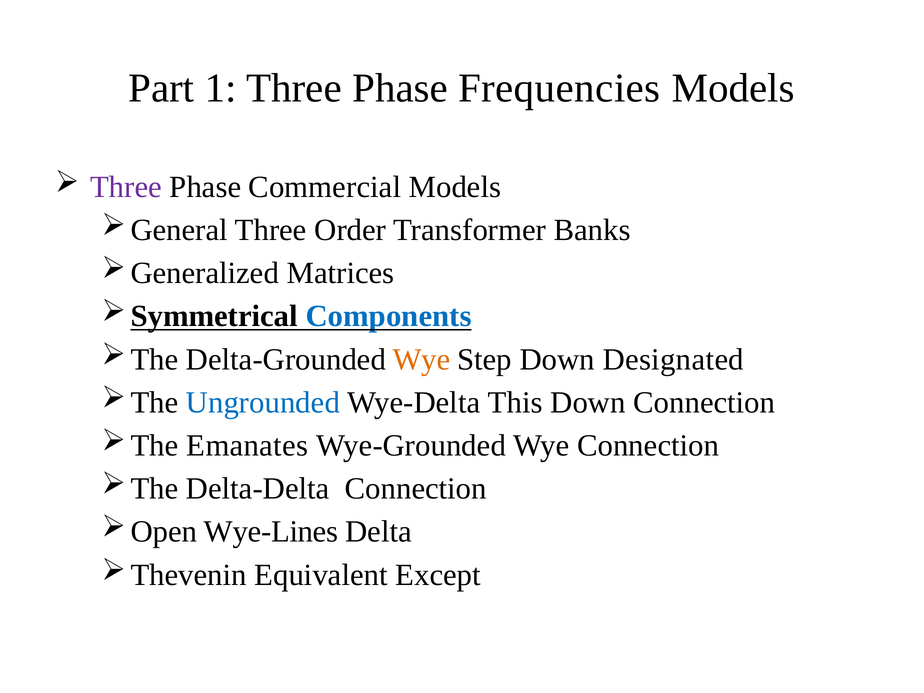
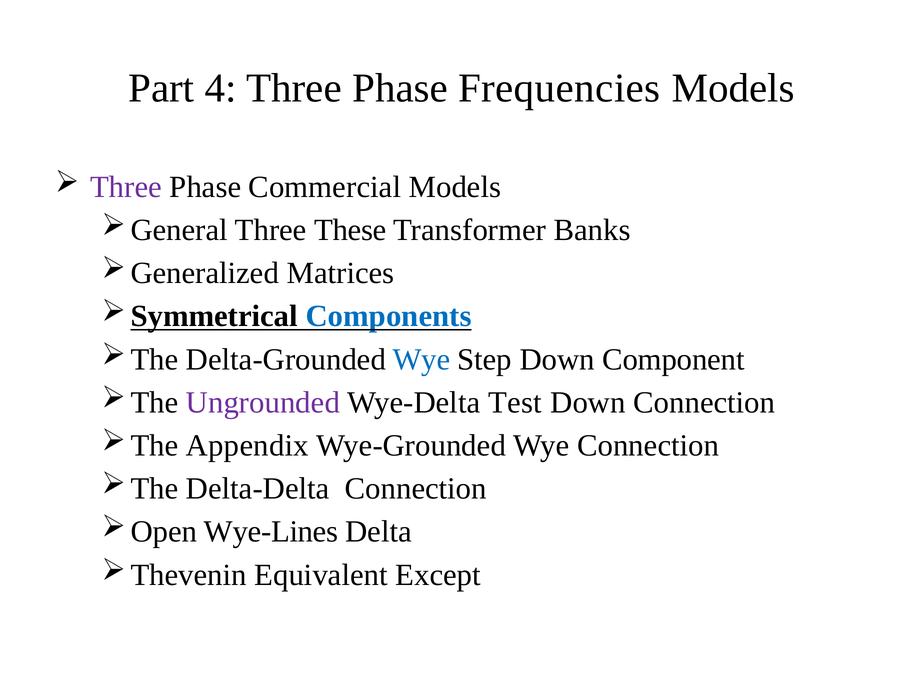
1: 1 -> 4 (221, 88)
Order: Order -> These (350, 230)
Wye colour: orange -> blue (421, 359)
Designated: Designated -> Component (674, 359)
Ungrounded colour: blue -> purple (263, 403)
This: This -> Test (515, 403)
Emanates: Emanates -> Appendix (247, 446)
